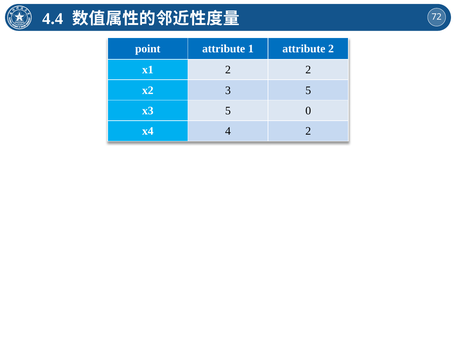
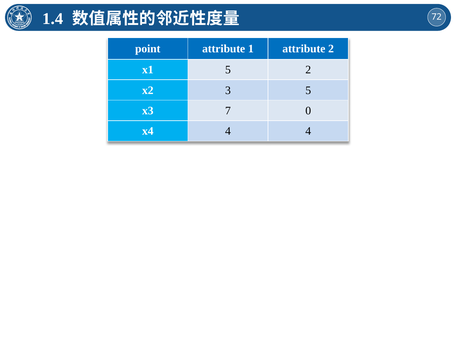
4.4: 4.4 -> 1.4 (53, 19)
x1 2: 2 -> 5 (228, 70)
x3 5: 5 -> 7 (228, 111)
4 2: 2 -> 4 (308, 131)
